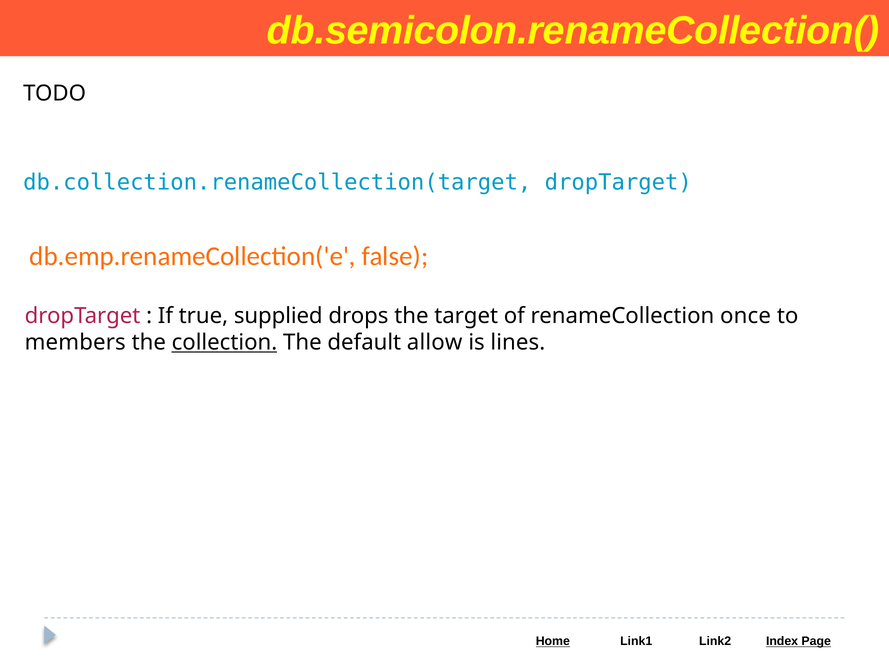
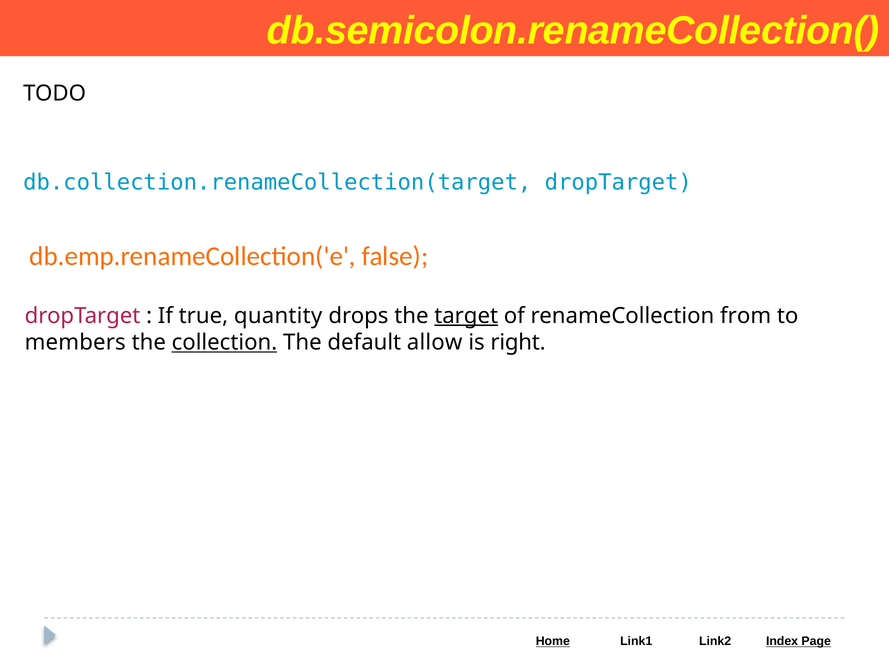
supplied: supplied -> quantity (278, 316)
target underline: none -> present (466, 316)
once: once -> from (746, 316)
lines: lines -> right (518, 342)
